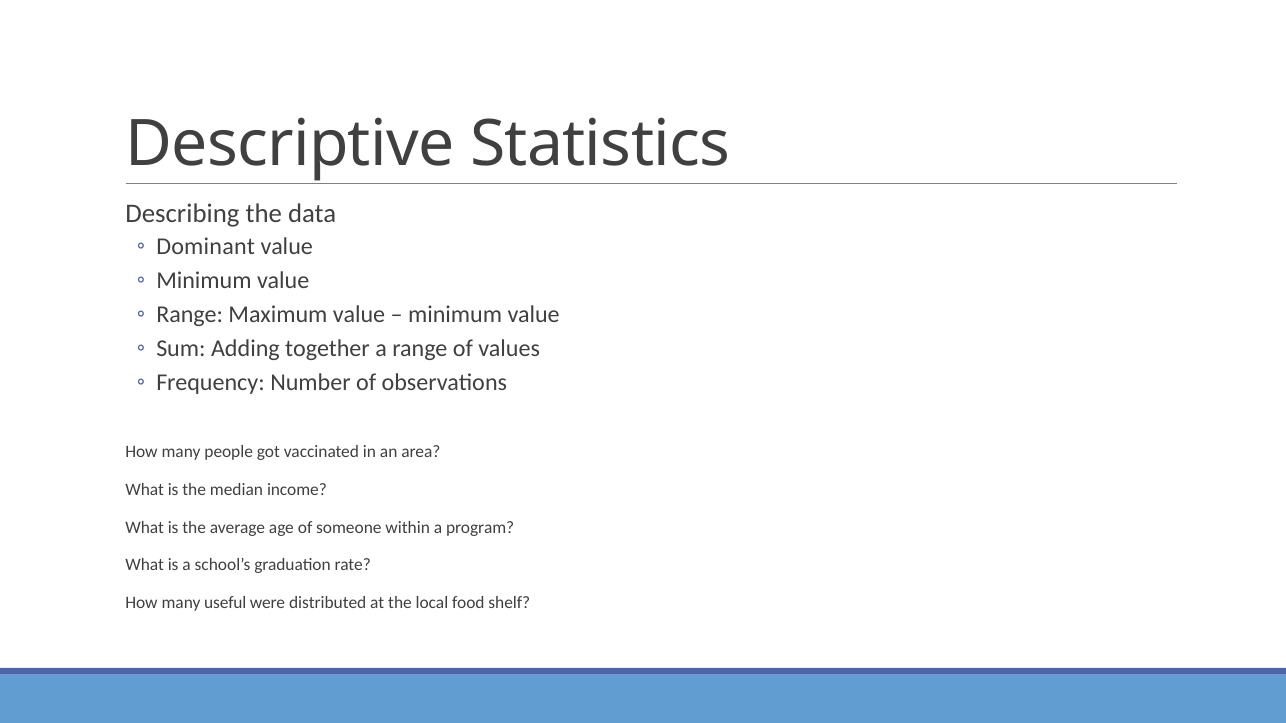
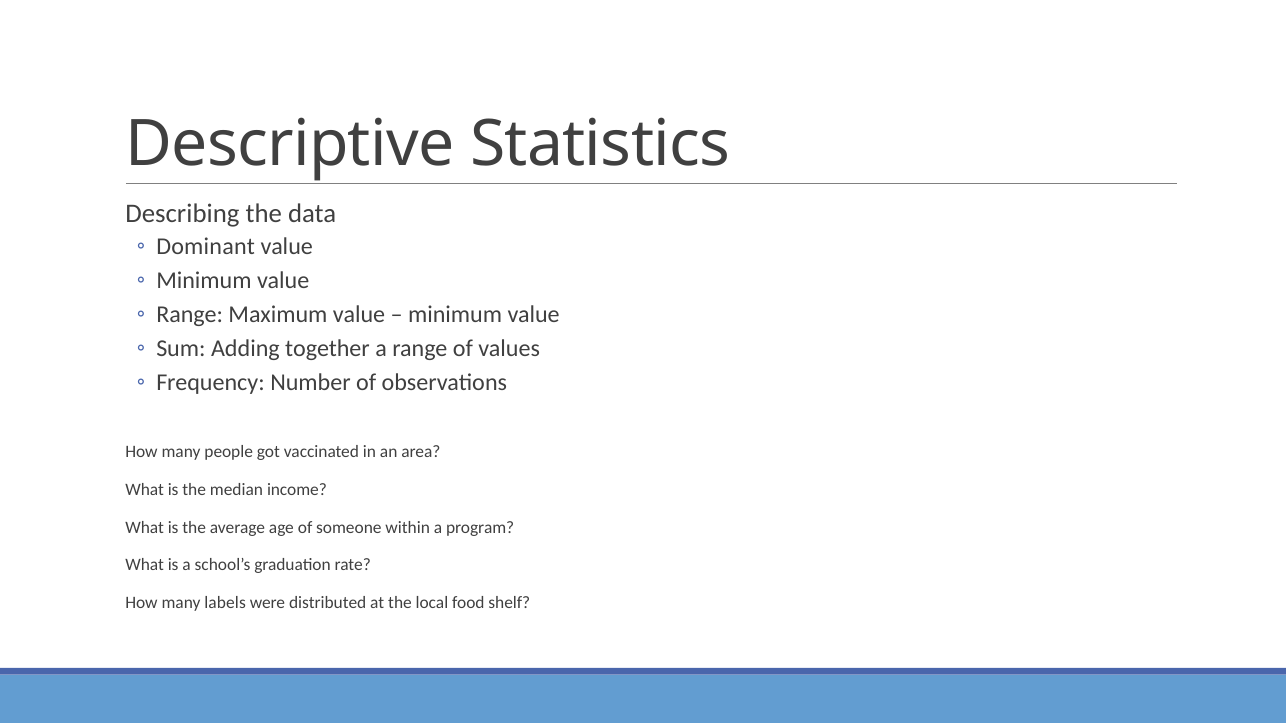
useful: useful -> labels (225, 603)
